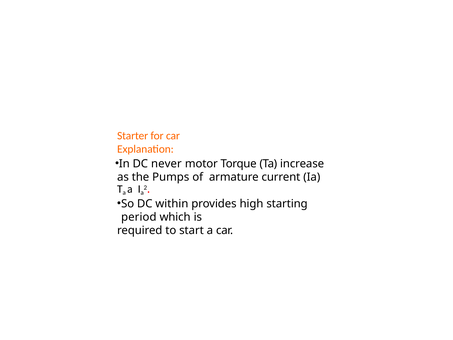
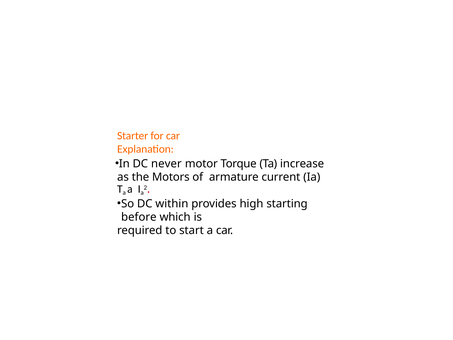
Pumps: Pumps -> Motors (171, 177)
period: period -> before (139, 217)
